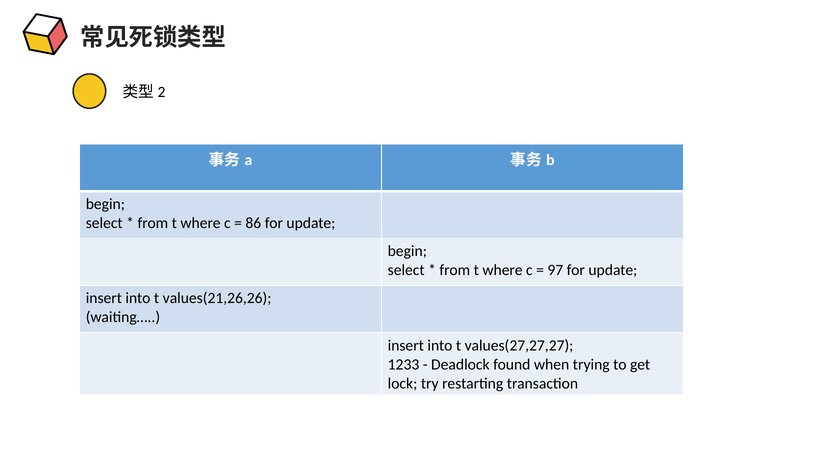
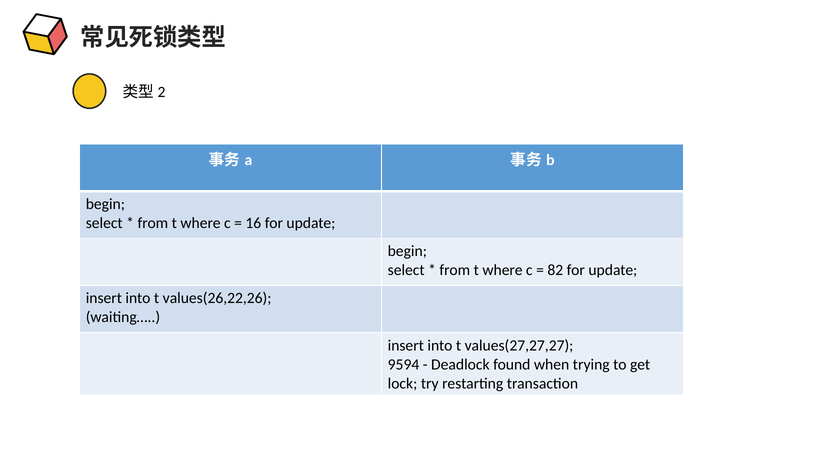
86: 86 -> 16 (253, 223)
97: 97 -> 82 (555, 270)
values(21,26,26: values(21,26,26 -> values(26,22,26 (217, 298)
1233: 1233 -> 9594 (404, 364)
